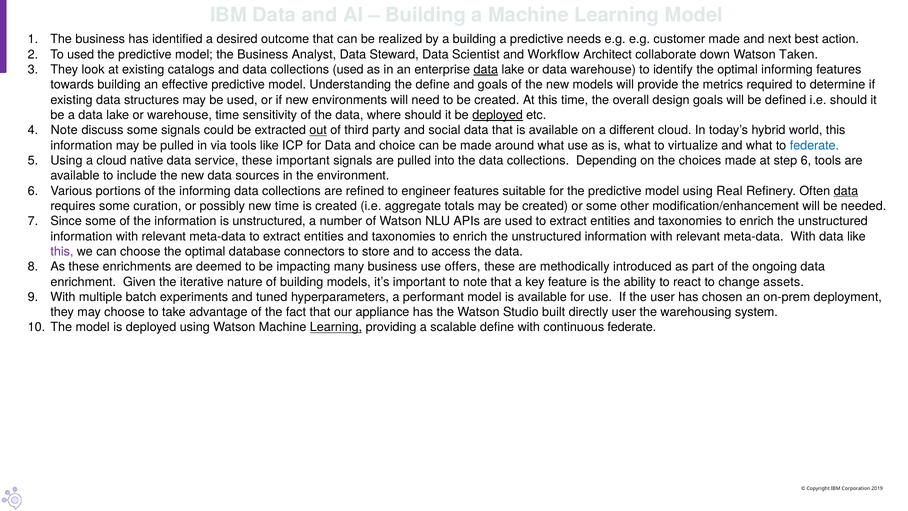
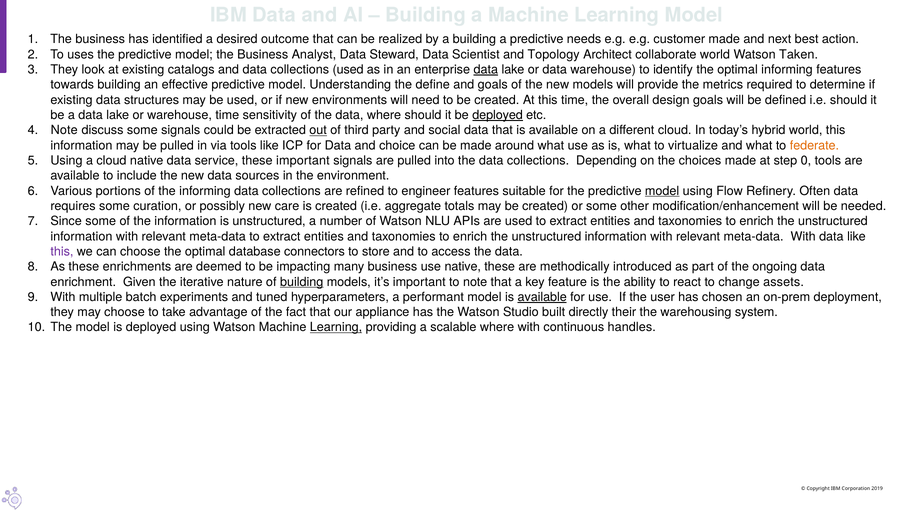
To used: used -> uses (81, 54)
Workflow: Workflow -> Topology (554, 54)
collaborate down: down -> world (715, 54)
federate colour: blue -> orange (814, 145)
step 6: 6 -> 0 (806, 160)
model underline: none -> present (662, 191)
Real: Real -> Flow (730, 191)
data underline: present -> none (846, 191)
new time: time -> care (287, 206)
use offers: offers -> native (463, 267)
building underline: none -> present (302, 282)
available underline: none -> present (542, 297)
directly user: user -> their (624, 312)
scalable define: define -> where (497, 327)
continuous federate: federate -> handles (632, 327)
